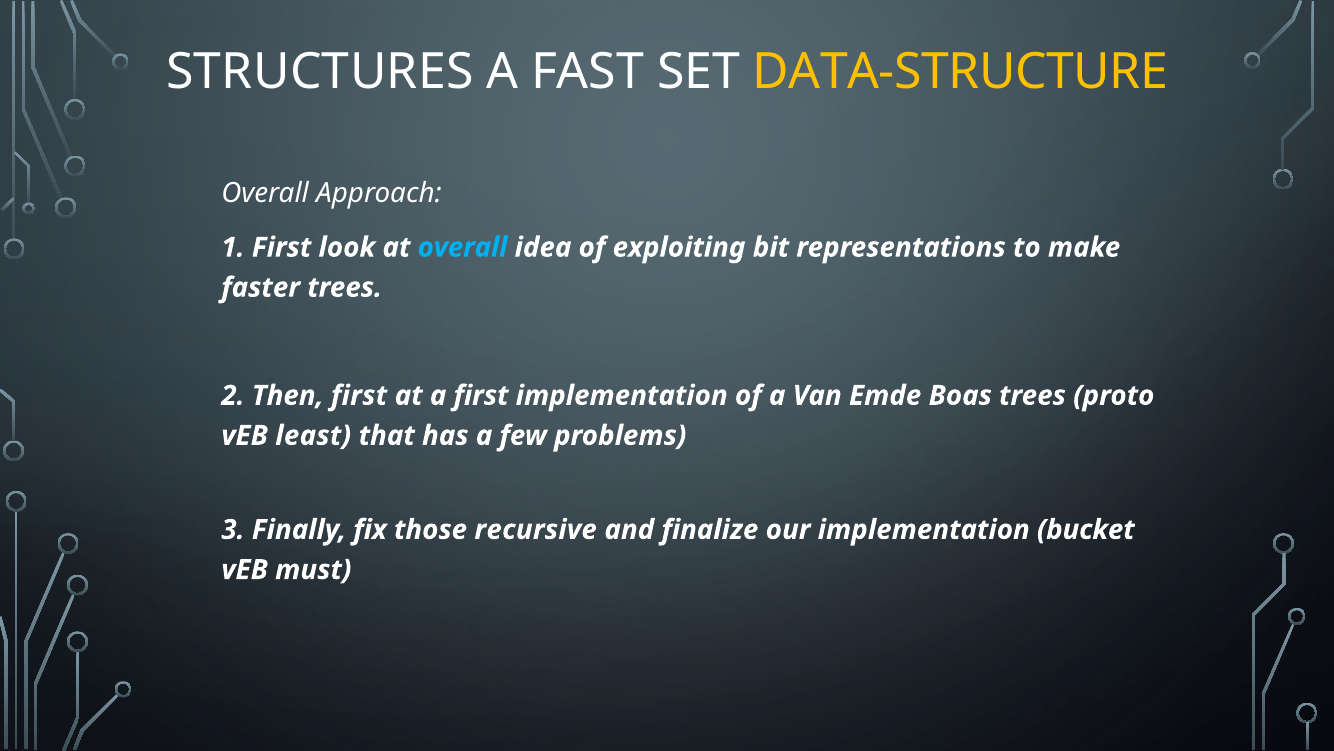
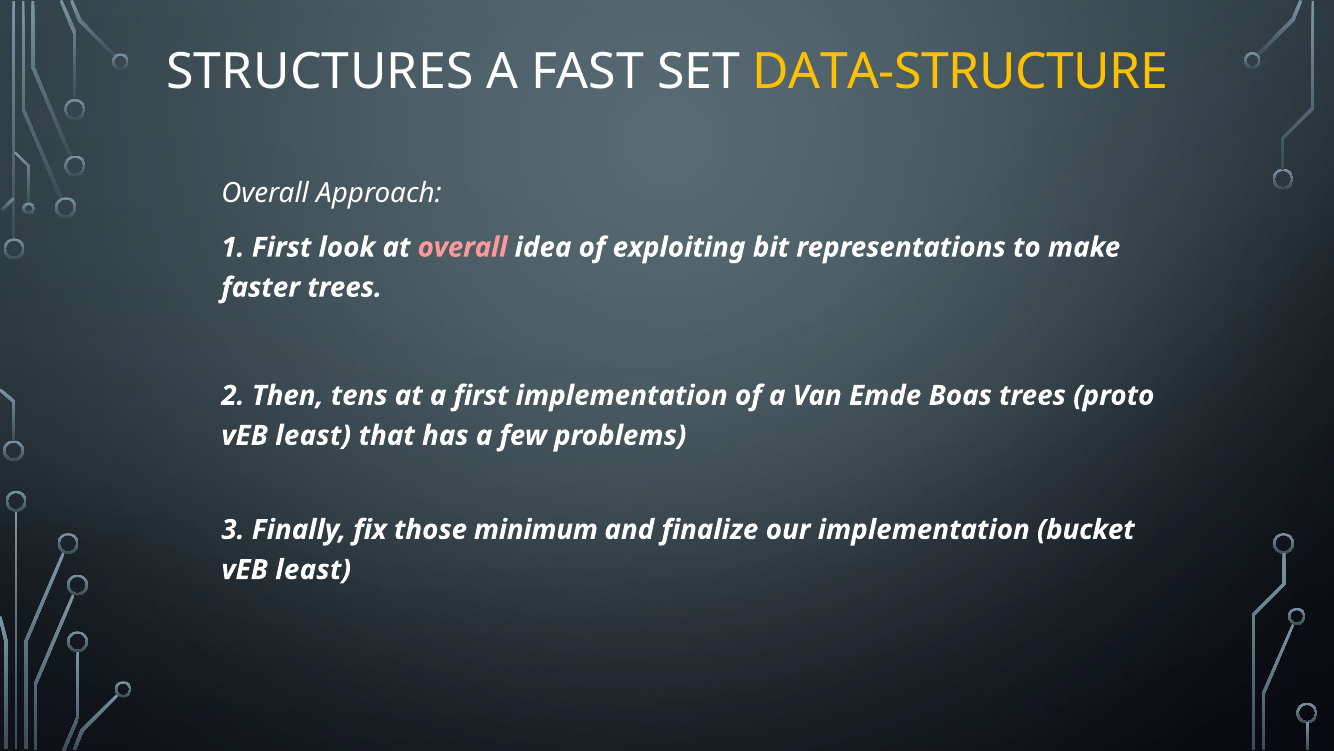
overall colour: light blue -> pink (463, 247)
Then first: first -> tens (359, 395)
recursive: recursive -> minimum (536, 529)
must: must -> least (313, 569)
